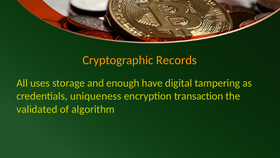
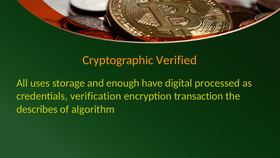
Records: Records -> Verified (176, 60)
tampering: tampering -> processed (217, 83)
uniqueness: uniqueness -> verification (96, 96)
validated: validated -> describes (37, 109)
